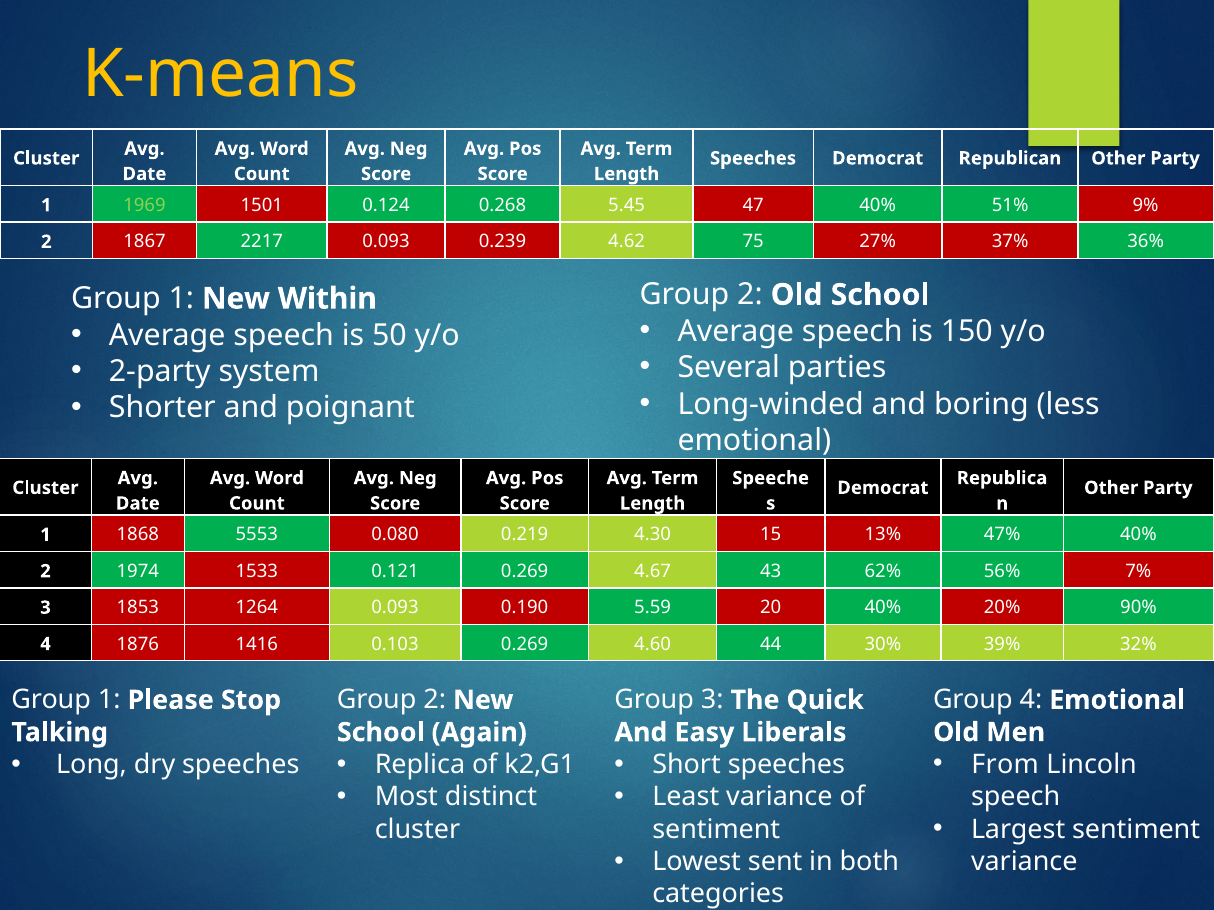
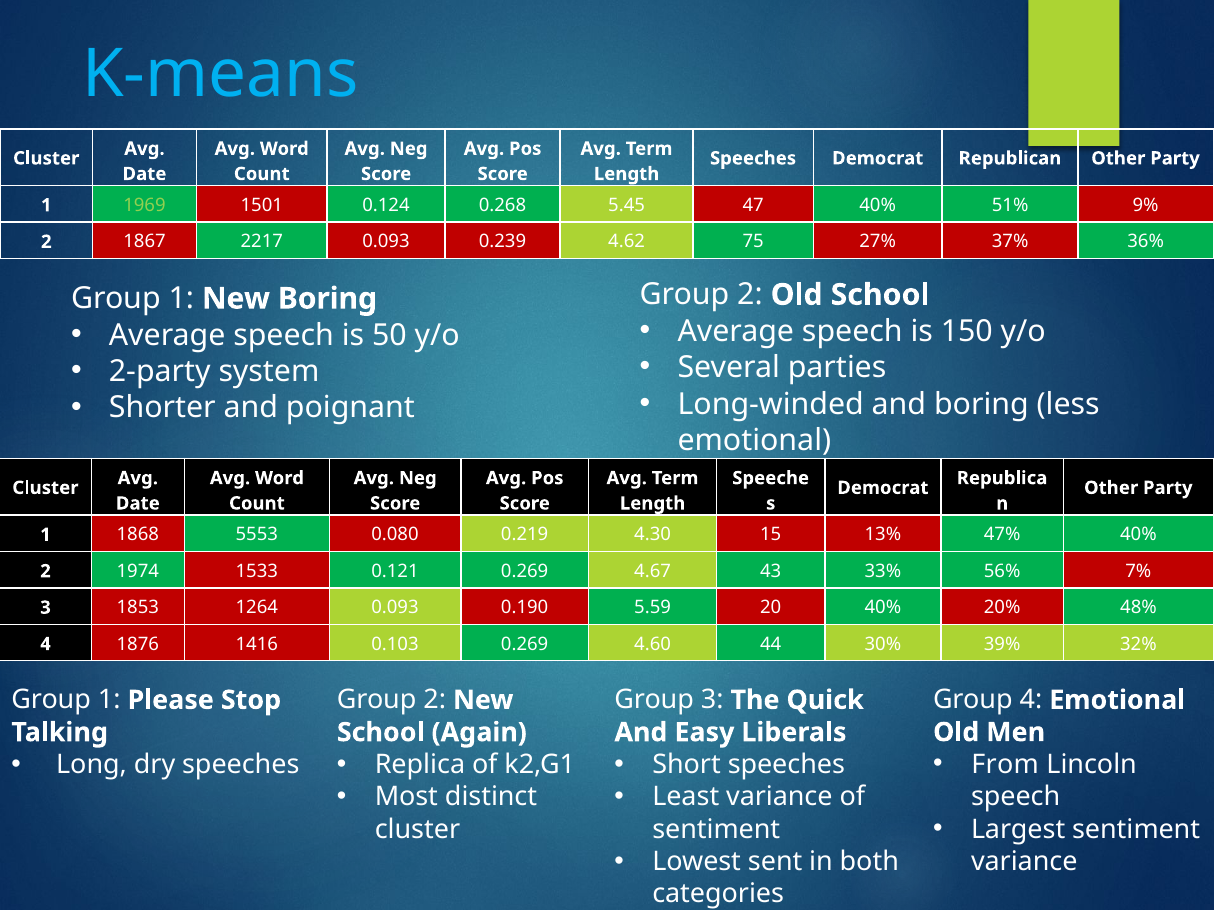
K-means colour: yellow -> light blue (220, 74)
New Within: Within -> Boring (327, 299)
62%: 62% -> 33% (883, 572)
90%: 90% -> 48% (1139, 608)
